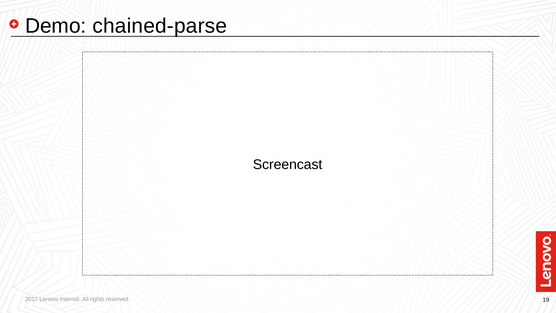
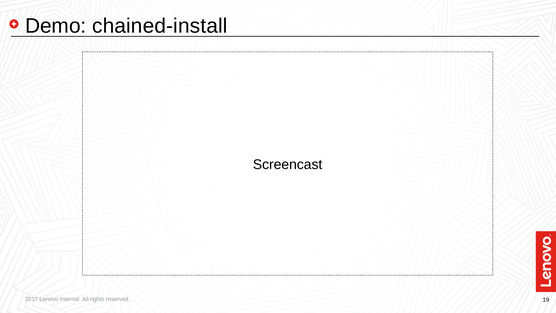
chained-parse: chained-parse -> chained-install (160, 26)
